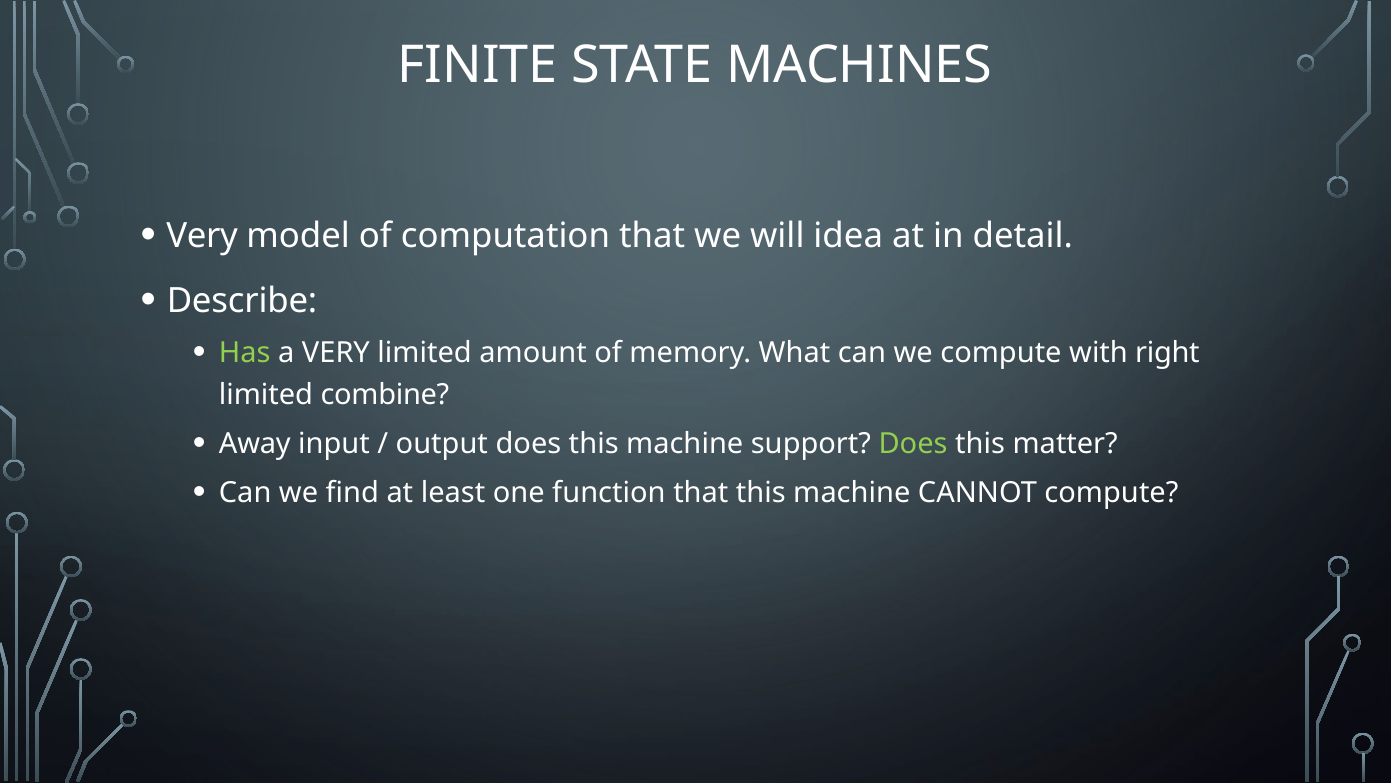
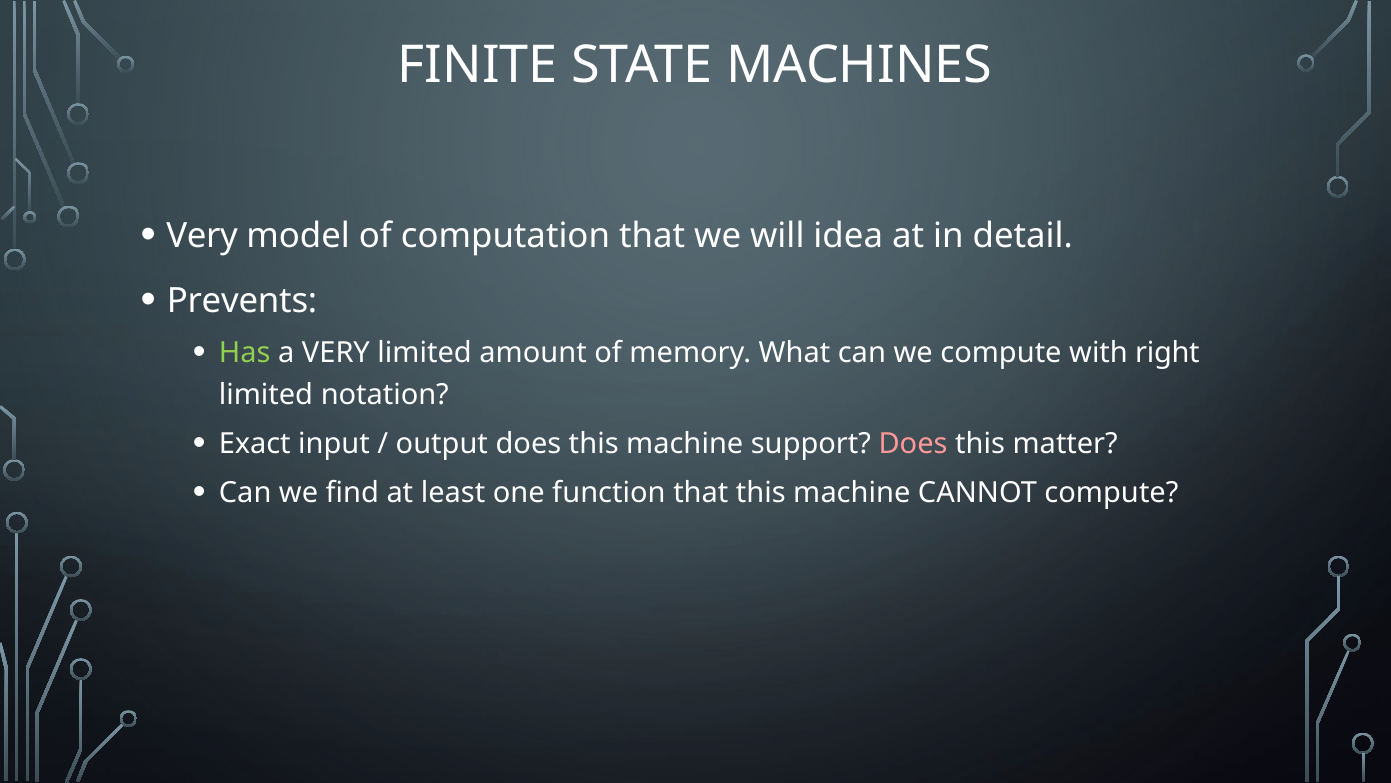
Describe: Describe -> Prevents (242, 301)
combine: combine -> notation (385, 394)
Away: Away -> Exact (255, 443)
Does colour: light green -> pink (913, 443)
